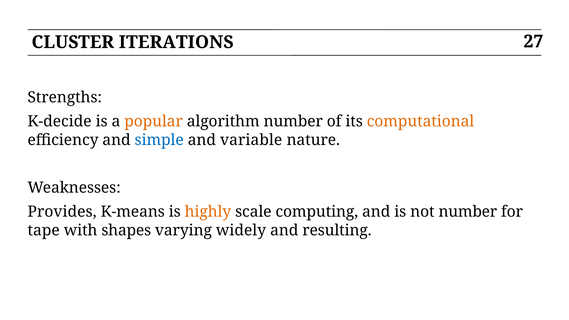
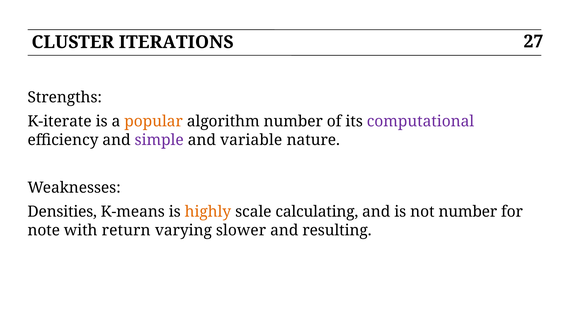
K-decide: K-decide -> K-iterate (60, 121)
computational colour: orange -> purple (420, 121)
simple colour: blue -> purple (159, 140)
Provides: Provides -> Densities (62, 211)
computing: computing -> calculating (317, 211)
tape: tape -> note (44, 230)
shapes: shapes -> return (126, 230)
widely: widely -> slower (241, 230)
